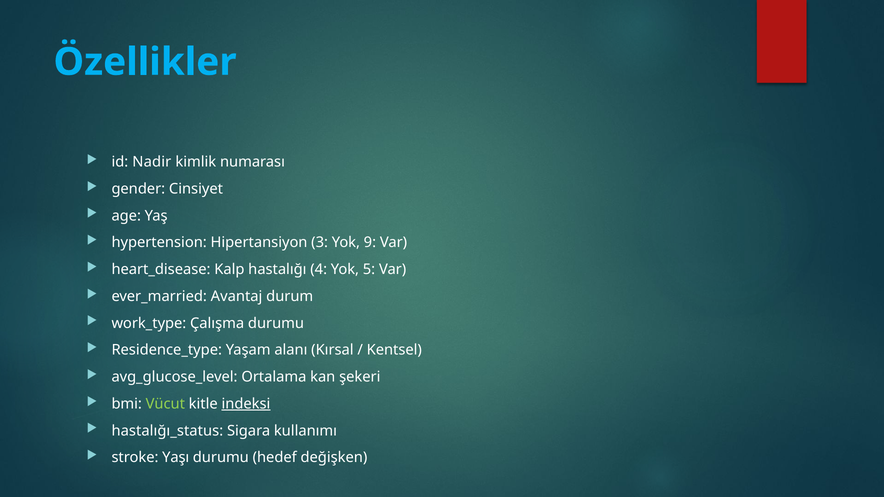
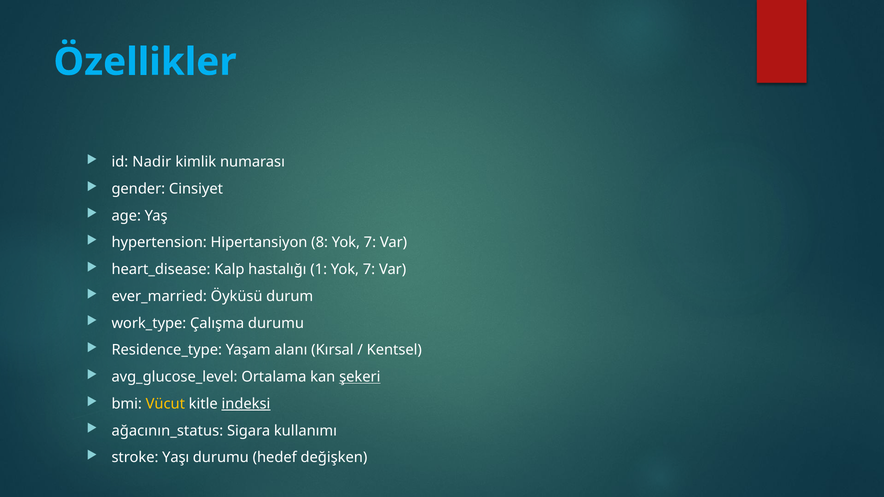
3: 3 -> 8 (320, 243)
9: 9 -> 7 (370, 243)
4: 4 -> 1 (319, 270)
5: 5 -> 7 (369, 270)
Avantaj: Avantaj -> Öyküsü (237, 296)
şekeri underline: none -> present (360, 377)
Vücut colour: light green -> yellow (165, 404)
hastalığı_status: hastalığı_status -> ağacının_status (167, 431)
